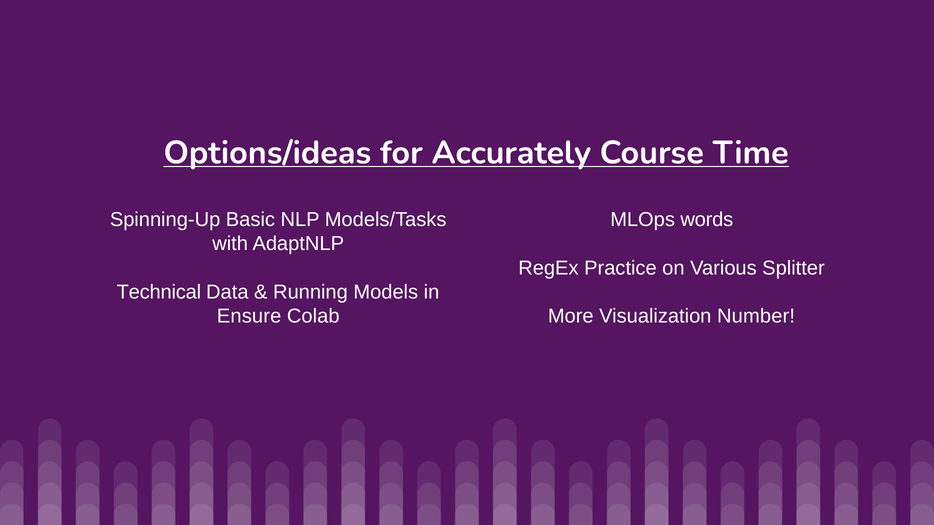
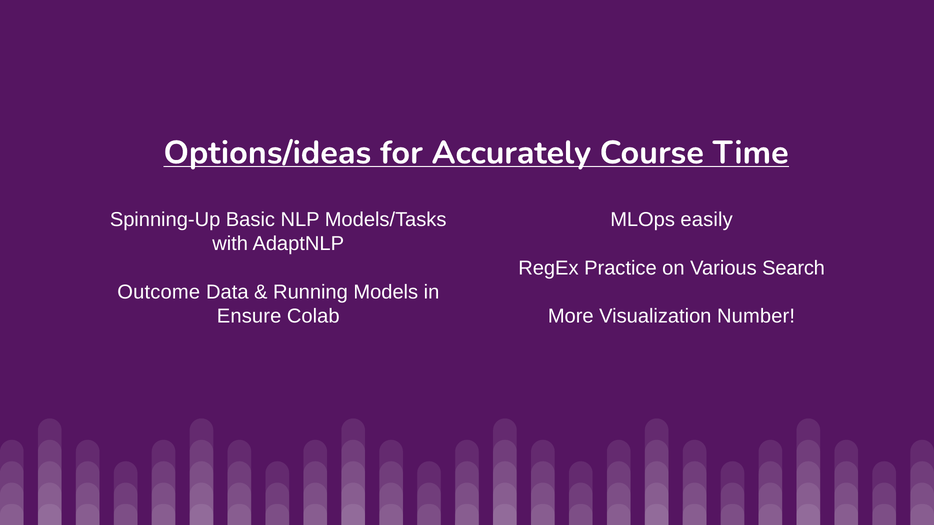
words: words -> easily (707, 220)
Splitter: Splitter -> Search (794, 268)
Technical: Technical -> Outcome (159, 292)
